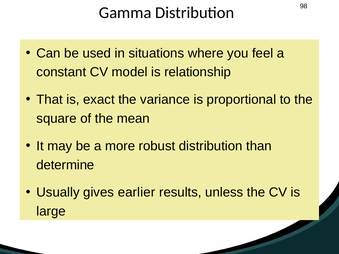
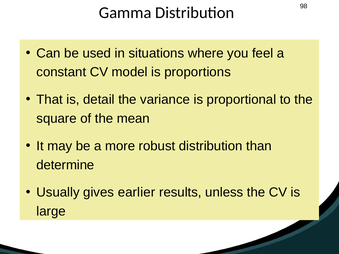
relationship: relationship -> proportions (198, 72)
exact: exact -> detail (99, 100)
